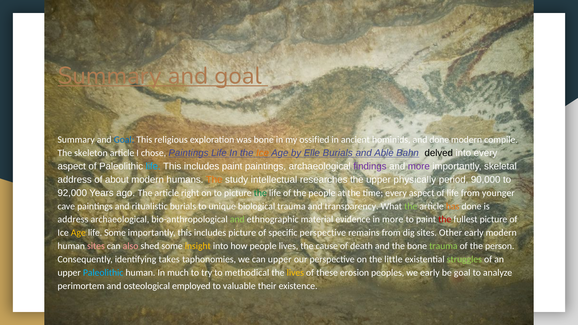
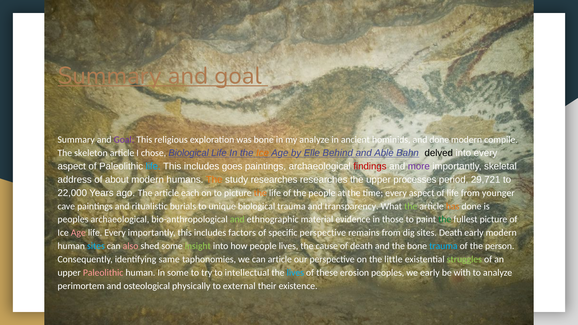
Goal colour: blue -> purple (124, 140)
my ossified: ossified -> analyze (314, 140)
chose Paintings: Paintings -> Biological (189, 153)
Elle Burials: Burials -> Behind (338, 153)
includes paint: paint -> goes (232, 166)
findings colour: purple -> red (370, 166)
study intellectual: intellectual -> researches (274, 180)
physically: physically -> processes (415, 180)
90,000: 90,000 -> 29,721 (486, 180)
92,000: 92,000 -> 22,000 (72, 193)
right: right -> each (190, 193)
the colour: green -> orange (260, 193)
address: address -> peoples (73, 220)
in more: more -> those (393, 220)
the colour: red -> green (445, 220)
Age colour: yellow -> pink (78, 233)
life Some: Some -> Every (115, 233)
includes picture: picture -> factors (242, 233)
sites Other: Other -> Death (451, 233)
sites colour: pink -> light blue (96, 246)
insight colour: yellow -> light green (198, 246)
trauma colour: light green -> light blue (443, 246)
takes: takes -> same (169, 259)
can upper: upper -> article (280, 259)
Paleolithic colour: light blue -> pink (103, 273)
In much: much -> some (178, 273)
methodical: methodical -> intellectual (247, 273)
lives colour: yellow -> light blue (295, 273)
be goal: goal -> with (462, 273)
employed: employed -> physically (191, 286)
valuable: valuable -> external (239, 286)
